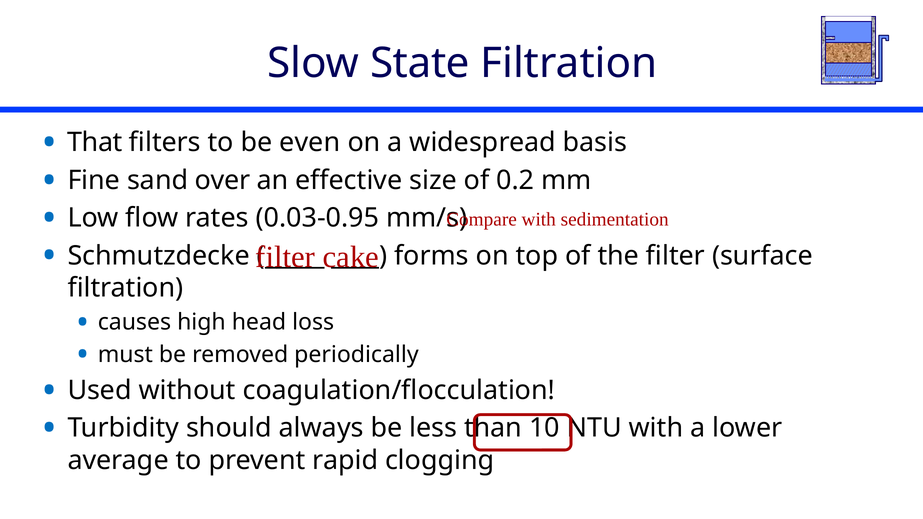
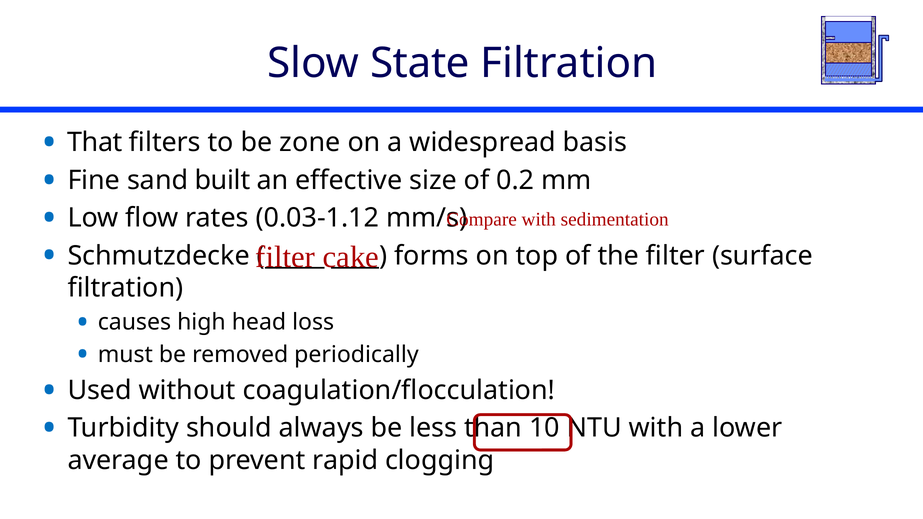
even: even -> zone (310, 143)
over: over -> built (222, 180)
0.03-0.95: 0.03-0.95 -> 0.03-1.12 (317, 218)
